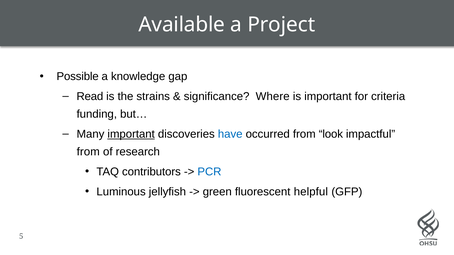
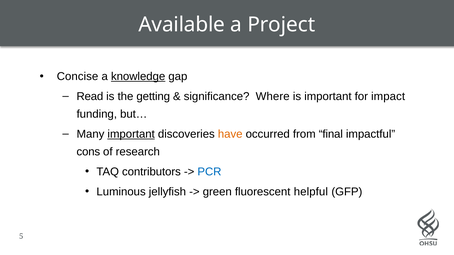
Possible: Possible -> Concise (78, 77)
knowledge underline: none -> present (138, 77)
strains: strains -> getting (153, 97)
criteria: criteria -> impact (388, 97)
have colour: blue -> orange (230, 134)
look: look -> final (331, 134)
from: from -> cons (88, 152)
